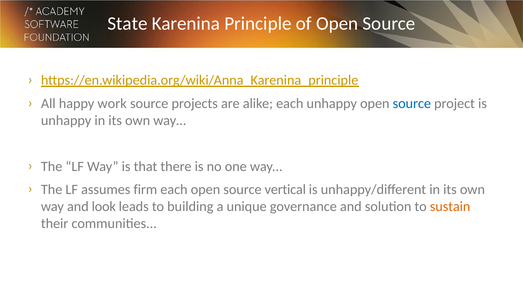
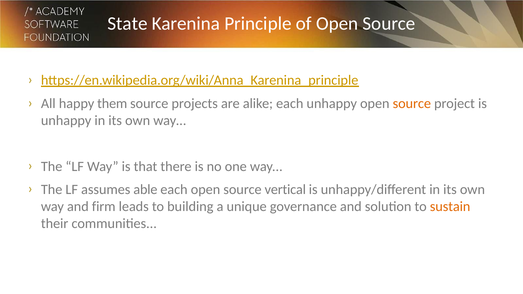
work: work -> them (112, 104)
source colour: blue -> orange (412, 104)
firm: firm -> able (145, 190)
look: look -> firm (104, 207)
